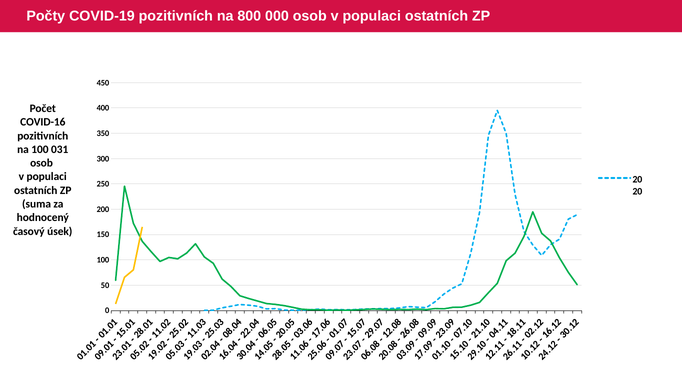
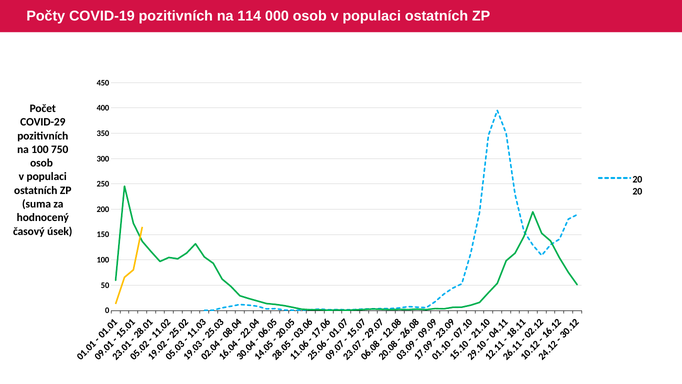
800: 800 -> 114 (249, 16)
COVID-16: COVID-16 -> COVID-29 (43, 122)
031: 031 -> 750 (60, 149)
